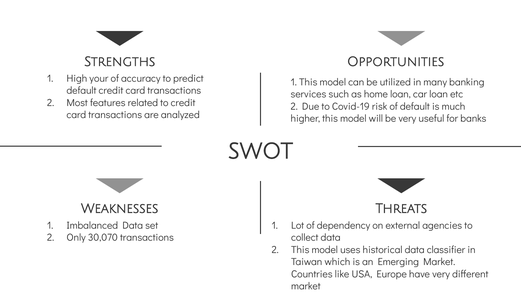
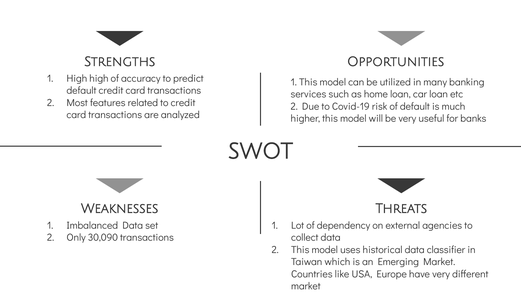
High your: your -> high (99, 78)
30,070: 30,070 -> 30,090 (103, 238)
